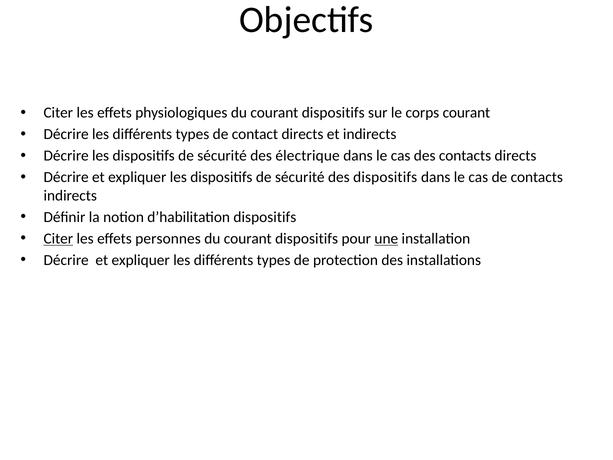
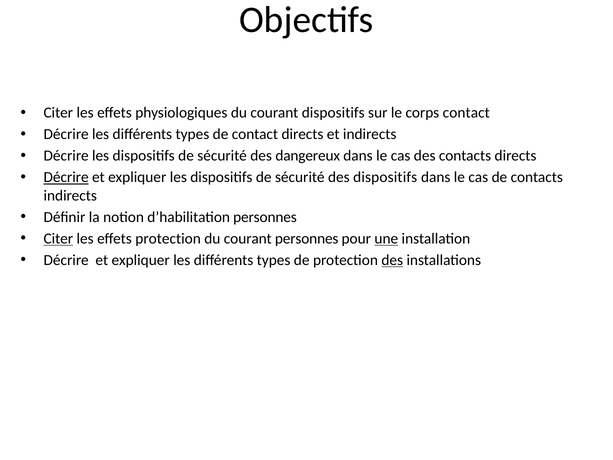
corps courant: courant -> contact (466, 113)
électrique: électrique -> dangereux (308, 156)
Décrire underline: none -> present (66, 177)
d’habilitation dispositifs: dispositifs -> personnes (265, 217)
effets personnes: personnes -> protection (168, 239)
dispositifs: dispositifs -> personnes (307, 239)
des underline: none -> present (392, 260)
